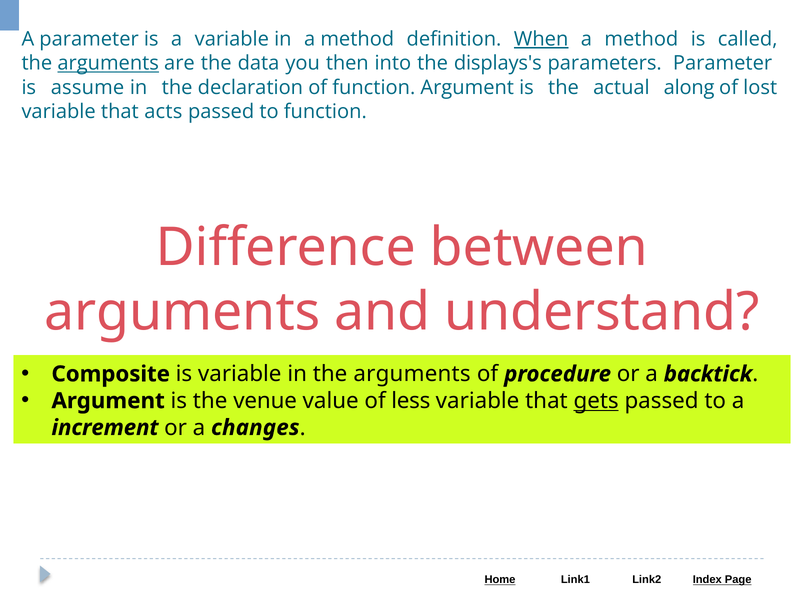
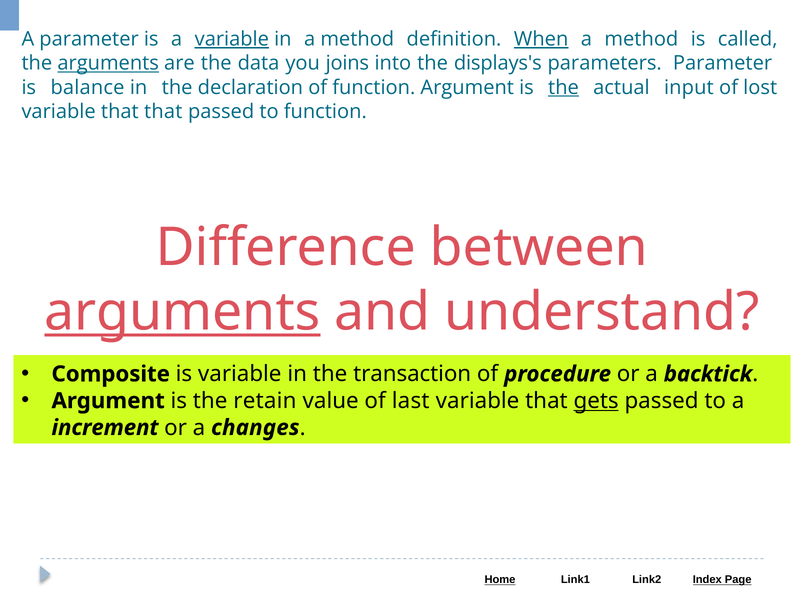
variable underline: none -> present (232, 39)
then: then -> joins (347, 63)
assume: assume -> balance (88, 87)
the underline: none -> present (563, 87)
along: along -> input (689, 87)
that acts: acts -> that (163, 111)
arguments underline: none -> present (182, 312)
in the arguments: arguments -> transaction (412, 374)
venue: venue -> retain (265, 401)
less: less -> last (411, 401)
